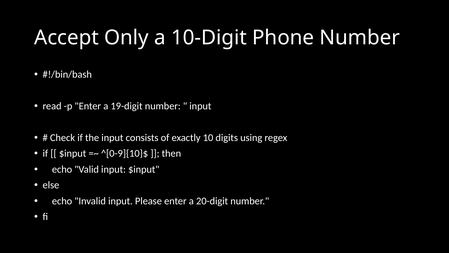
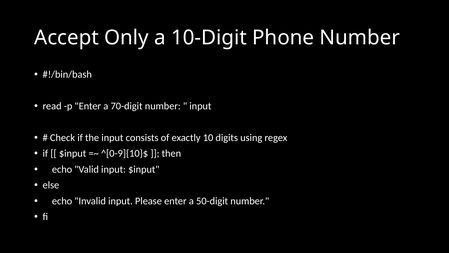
19-digit: 19-digit -> 70-digit (127, 106)
20-digit: 20-digit -> 50-digit (212, 201)
